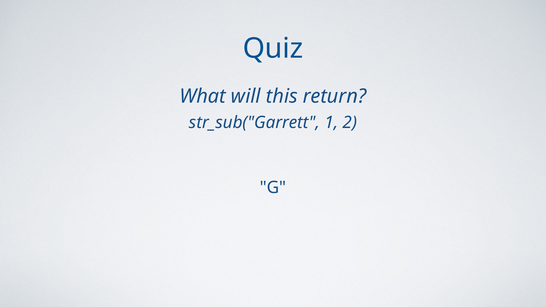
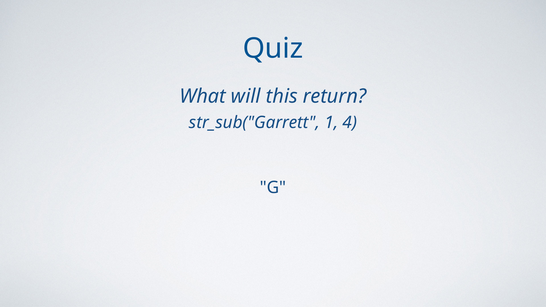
2: 2 -> 4 (350, 123)
